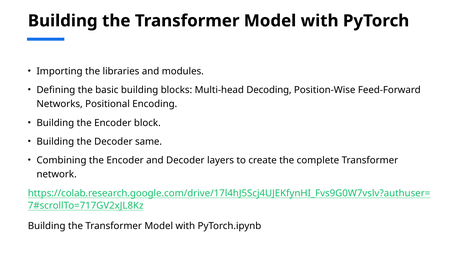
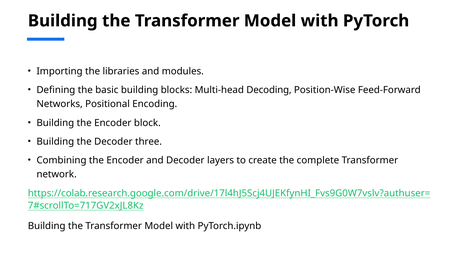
same: same -> three (149, 142)
